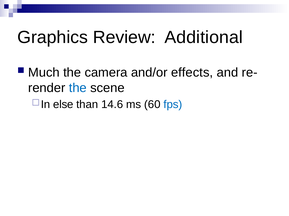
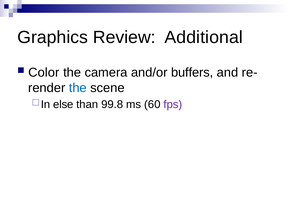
Much: Much -> Color (44, 73)
effects: effects -> buffers (192, 73)
14.6: 14.6 -> 99.8 (112, 105)
fps colour: blue -> purple (173, 105)
